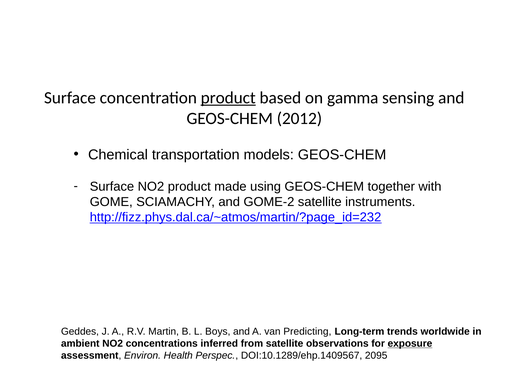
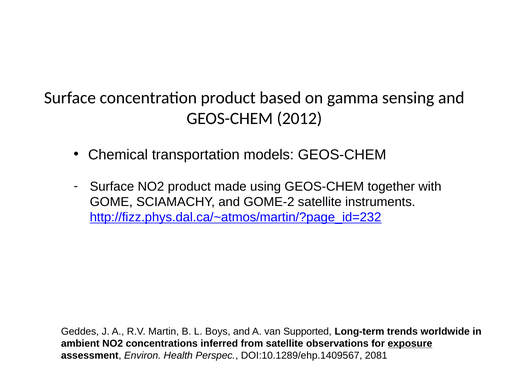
product underline: present -> none (228, 98)
Predicting: Predicting -> Supported (307, 331)
2095: 2095 -> 2081 (376, 356)
